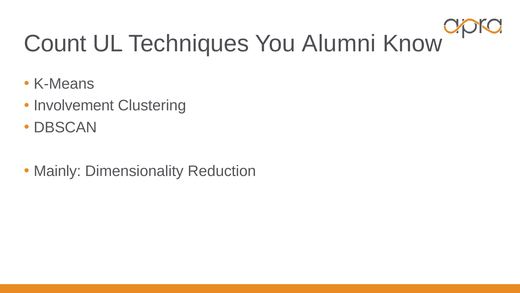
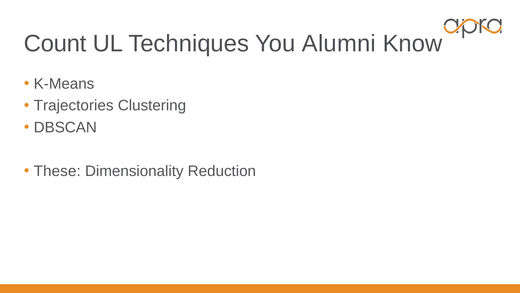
Involvement: Involvement -> Trajectories (74, 105)
Mainly: Mainly -> These (57, 171)
